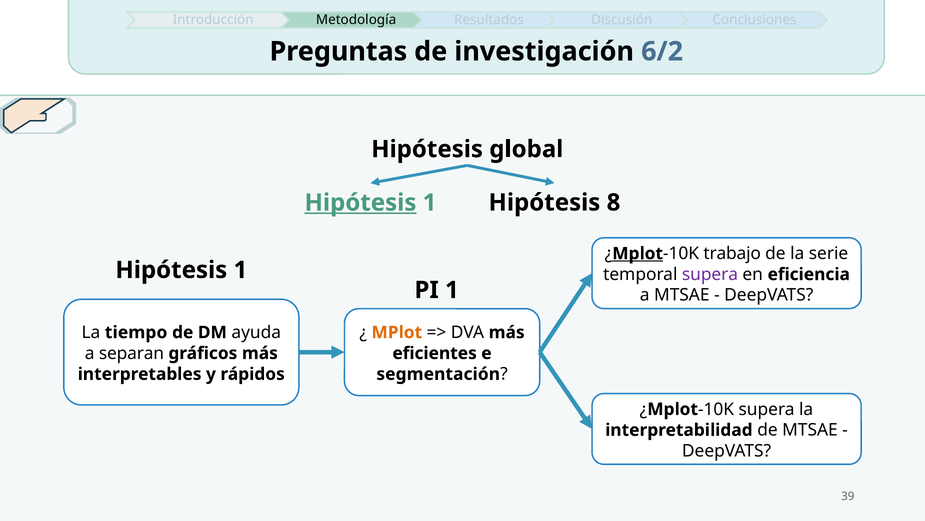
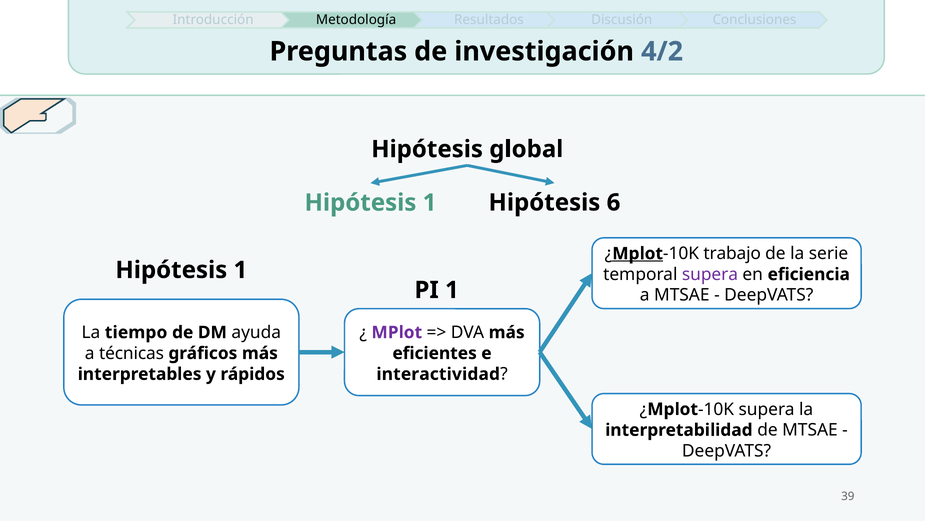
6/2: 6/2 -> 4/2 (662, 51)
Hipótesis underline: present -> none (360, 202)
8: 8 -> 6 (614, 202)
MPlot colour: orange -> purple (397, 332)
separan: separan -> técnicas (131, 353)
segmentación: segmentación -> interactividad (438, 374)
